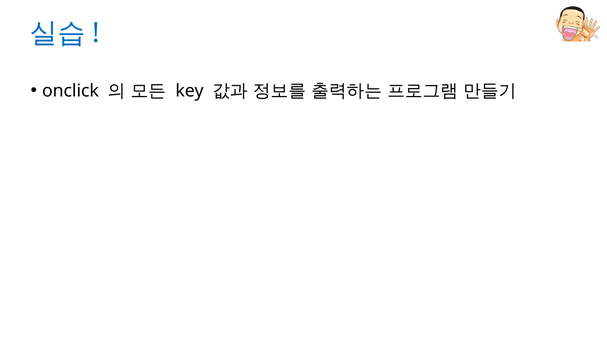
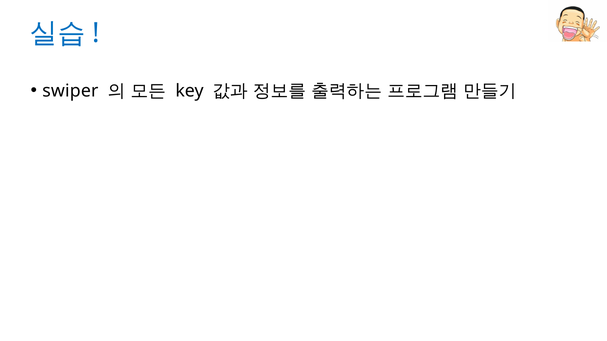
onclick: onclick -> swiper (70, 91)
